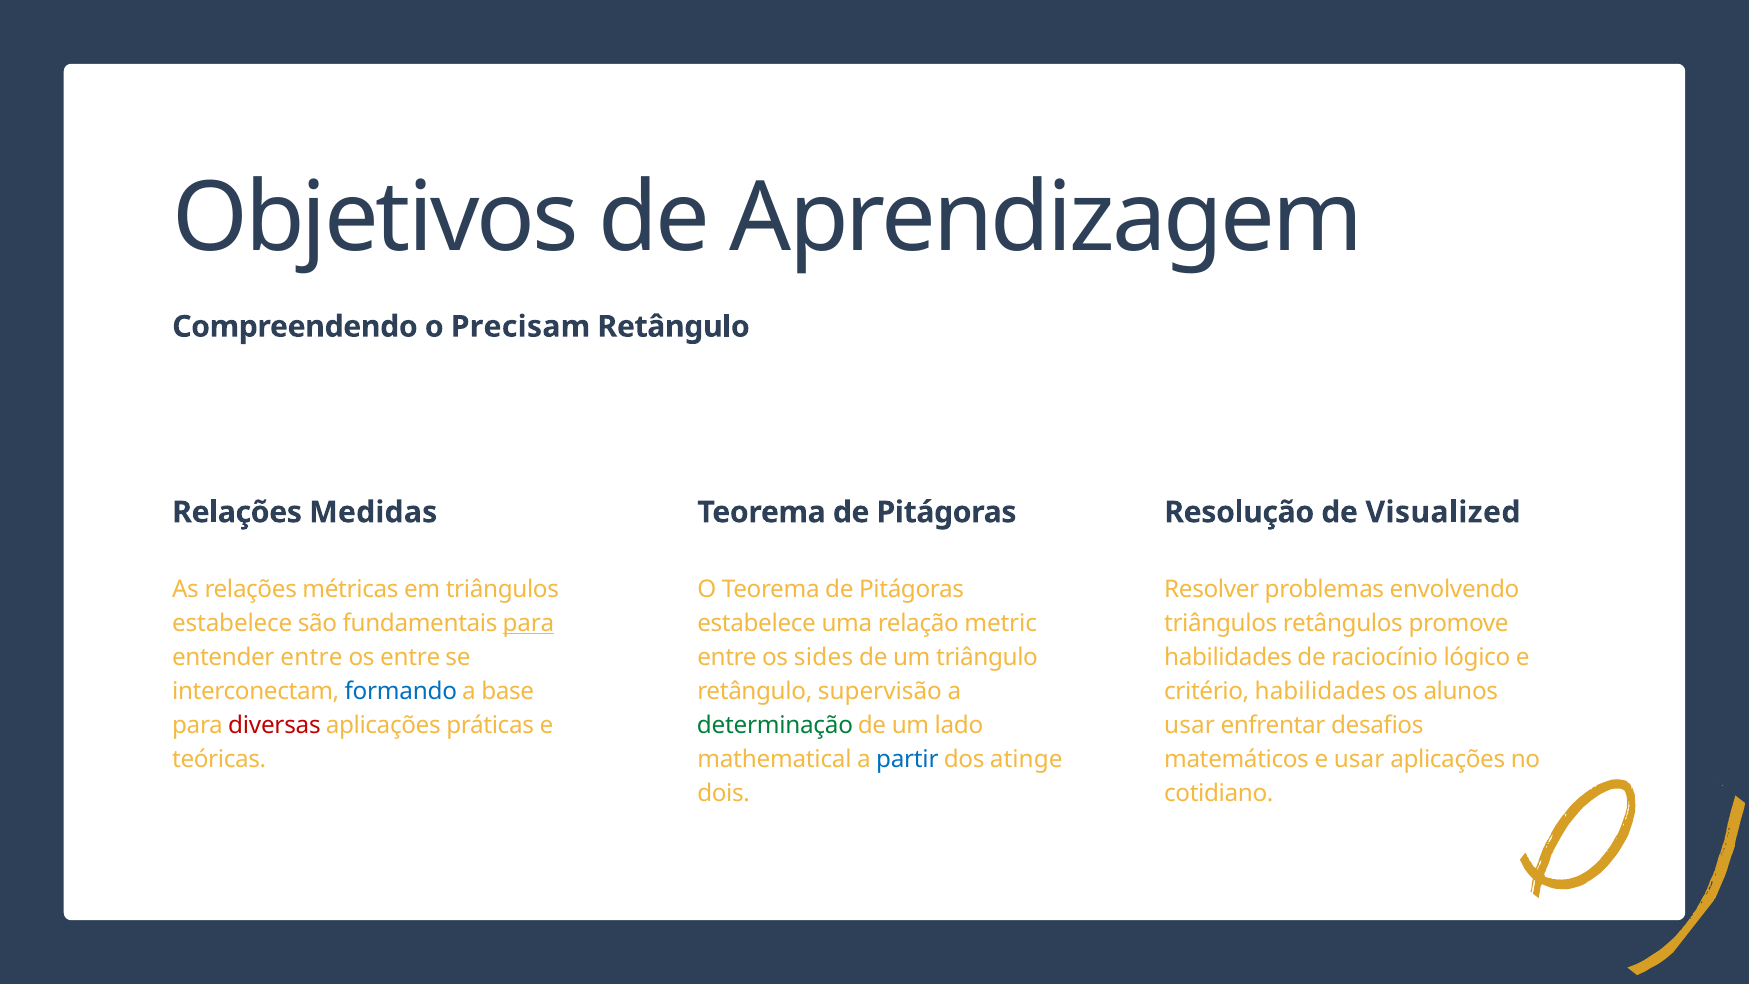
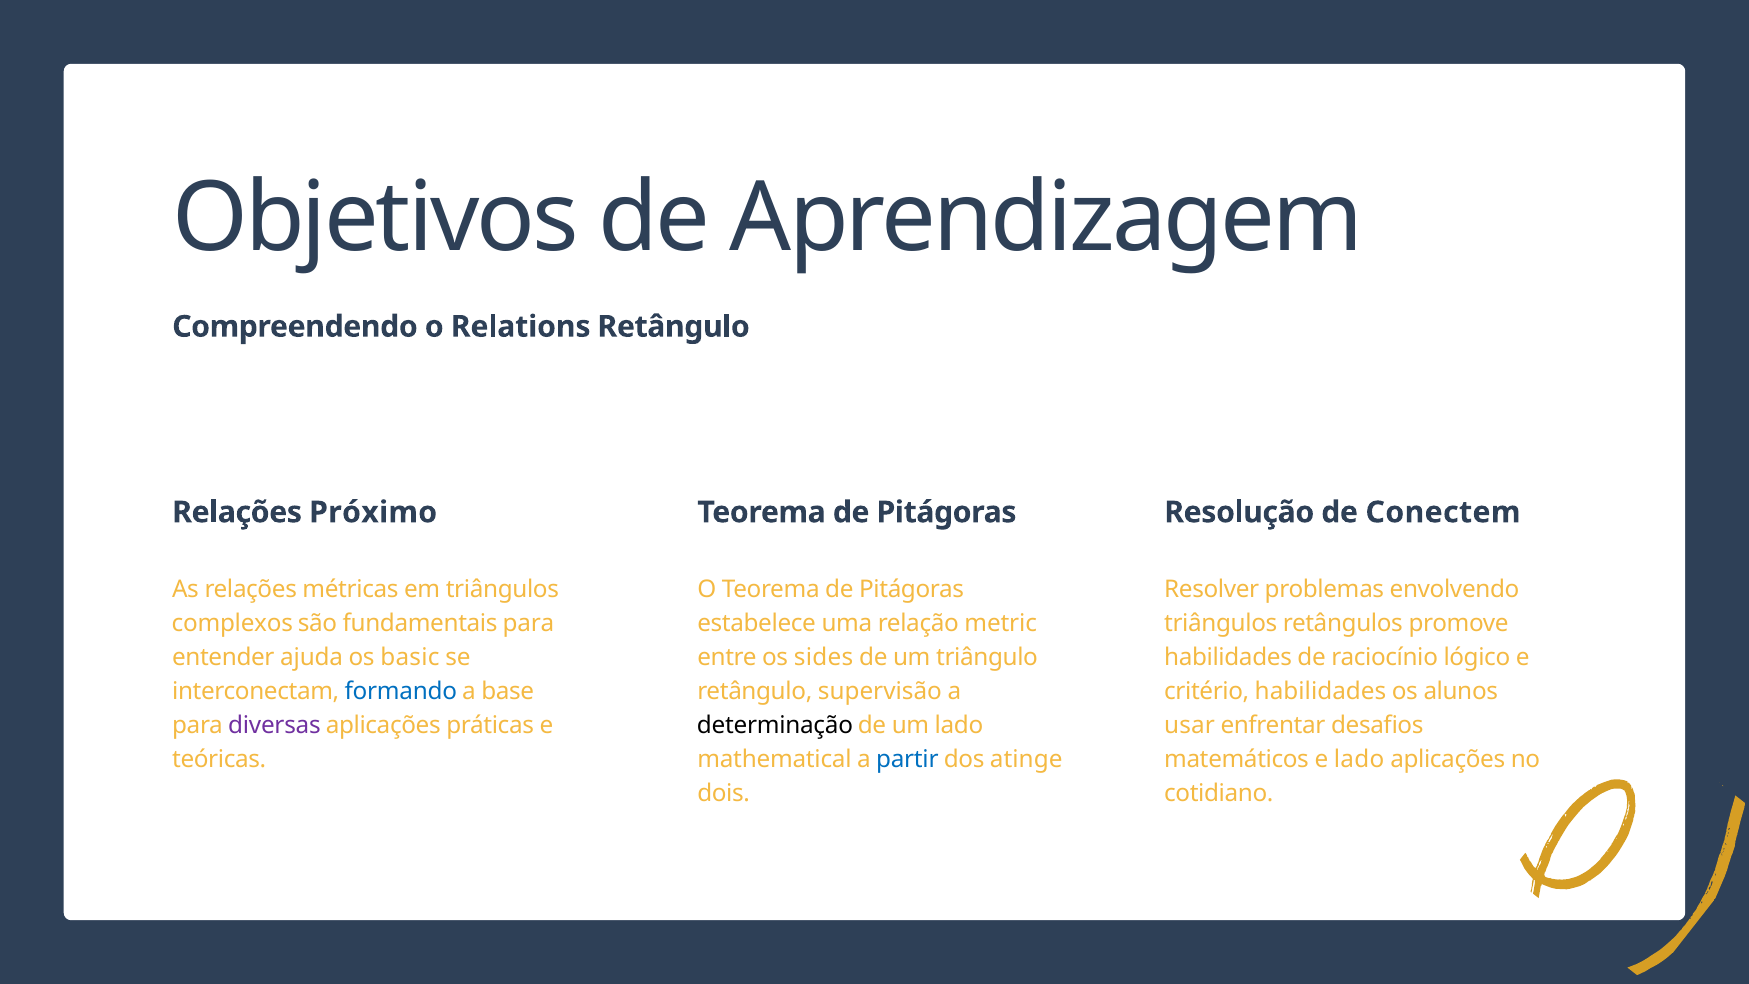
Precisam: Precisam -> Relations (521, 327)
Medidas: Medidas -> Próximo (373, 512)
Visualized: Visualized -> Conectem (1443, 512)
estabelece: estabelece -> complexos (232, 623)
para underline: present -> none (528, 623)
entender entre: entre -> ajuda (312, 657)
os entre: entre -> basic (410, 657)
diversas colour: red -> purple (274, 725)
determinação colour: green -> black (775, 725)
e usar: usar -> lado (1359, 759)
